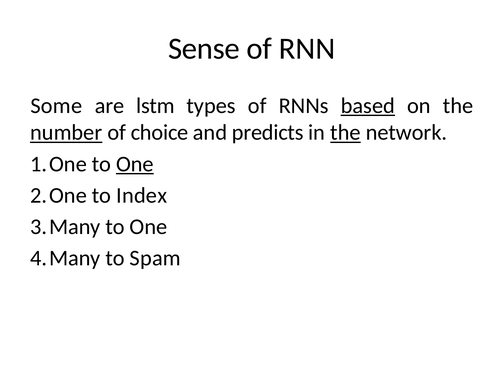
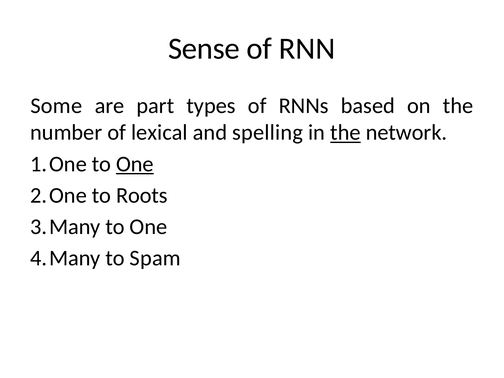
lstm: lstm -> part (155, 106)
based underline: present -> none (368, 106)
number underline: present -> none (66, 133)
choice: choice -> lexical (159, 133)
predicts: predicts -> spelling (268, 133)
Index: Index -> Roots (142, 195)
